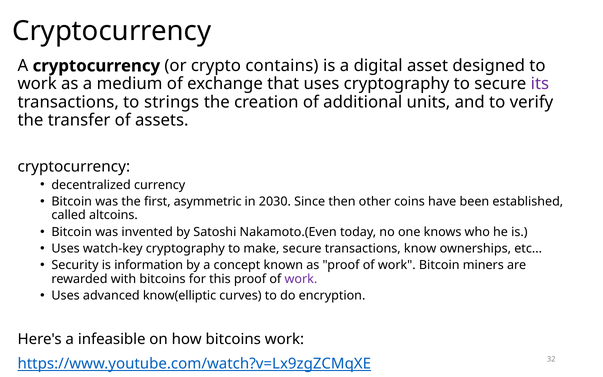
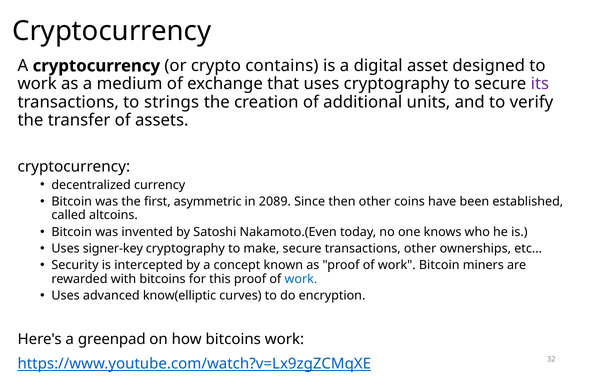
2030: 2030 -> 2089 (275, 202)
watch-key: watch-key -> signer-key (113, 249)
transactions know: know -> other (420, 249)
information: information -> intercepted (149, 265)
work colour: purple -> blue (301, 279)
infeasible: infeasible -> greenpad (112, 339)
